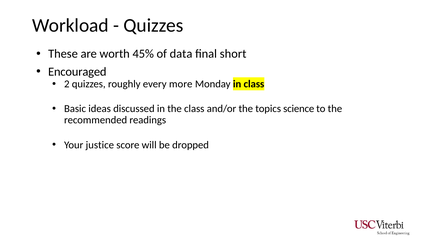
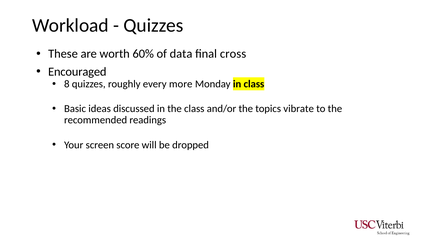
45%: 45% -> 60% (143, 54)
short: short -> cross (233, 54)
2: 2 -> 8 (67, 84)
science: science -> vibrate (299, 109)
justice: justice -> screen (100, 145)
